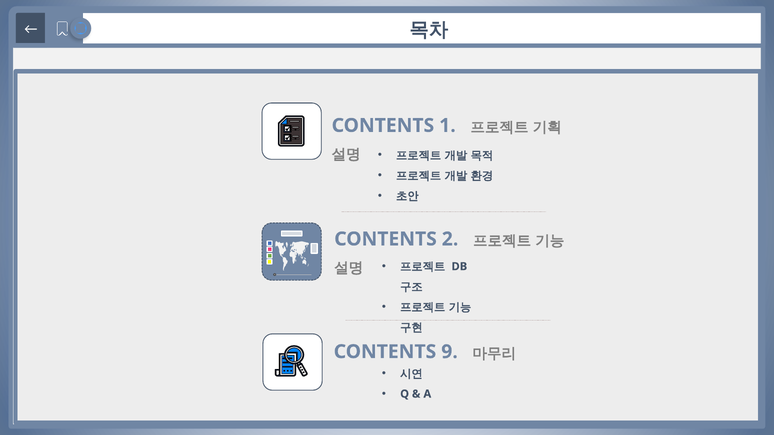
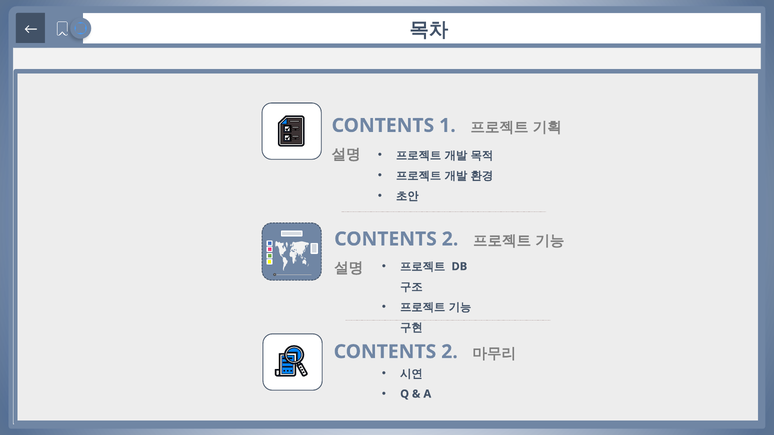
9: 9 -> 2 (450, 352)
